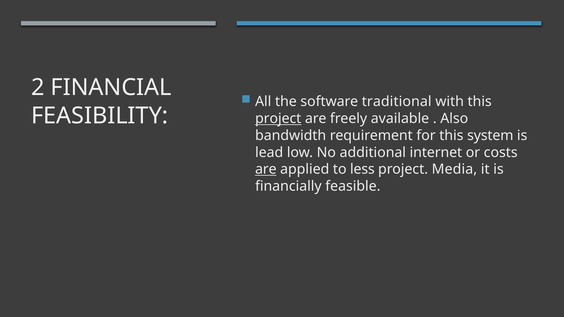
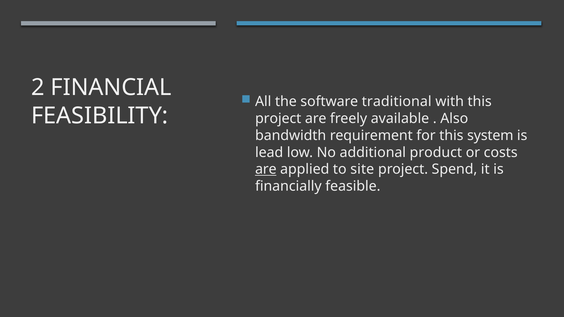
project underline: present -> none (278, 119)
internet: internet -> product (436, 153)
less: less -> site (362, 169)
Media: Media -> Spend (454, 169)
